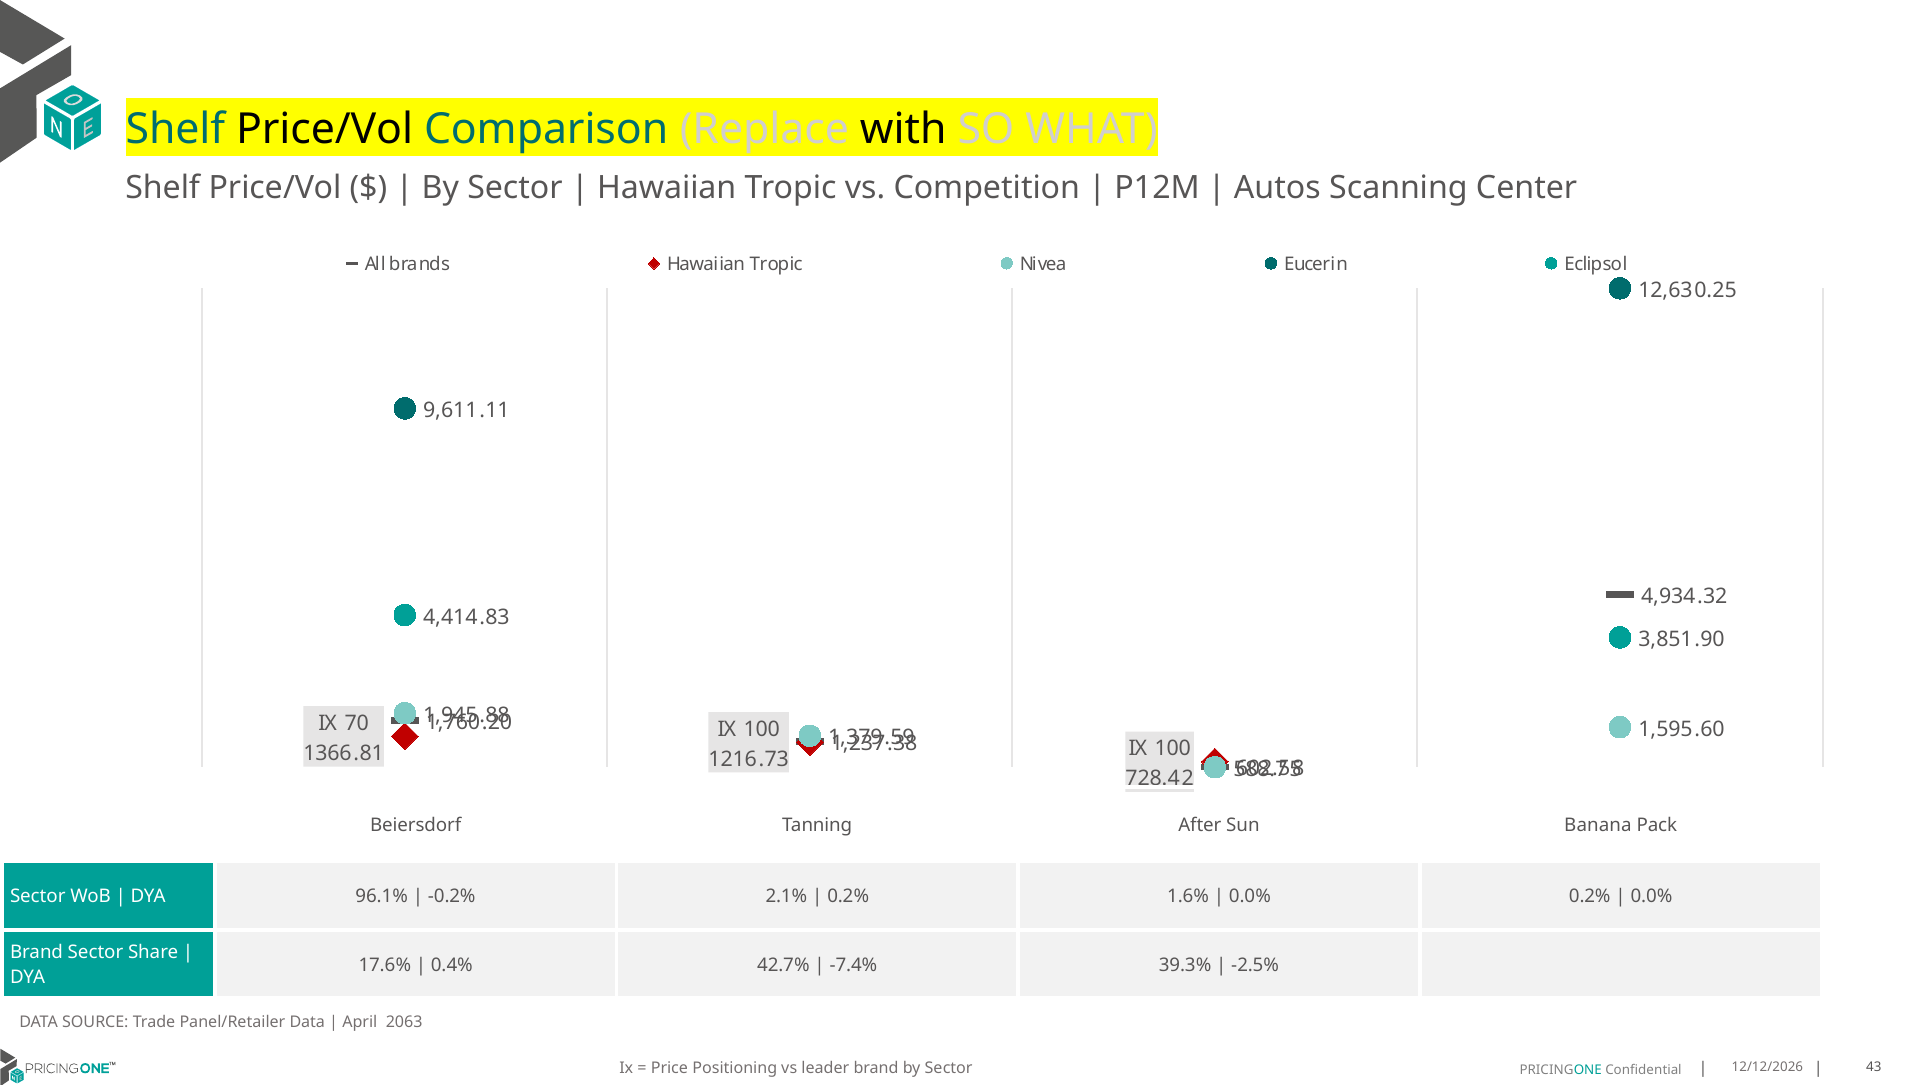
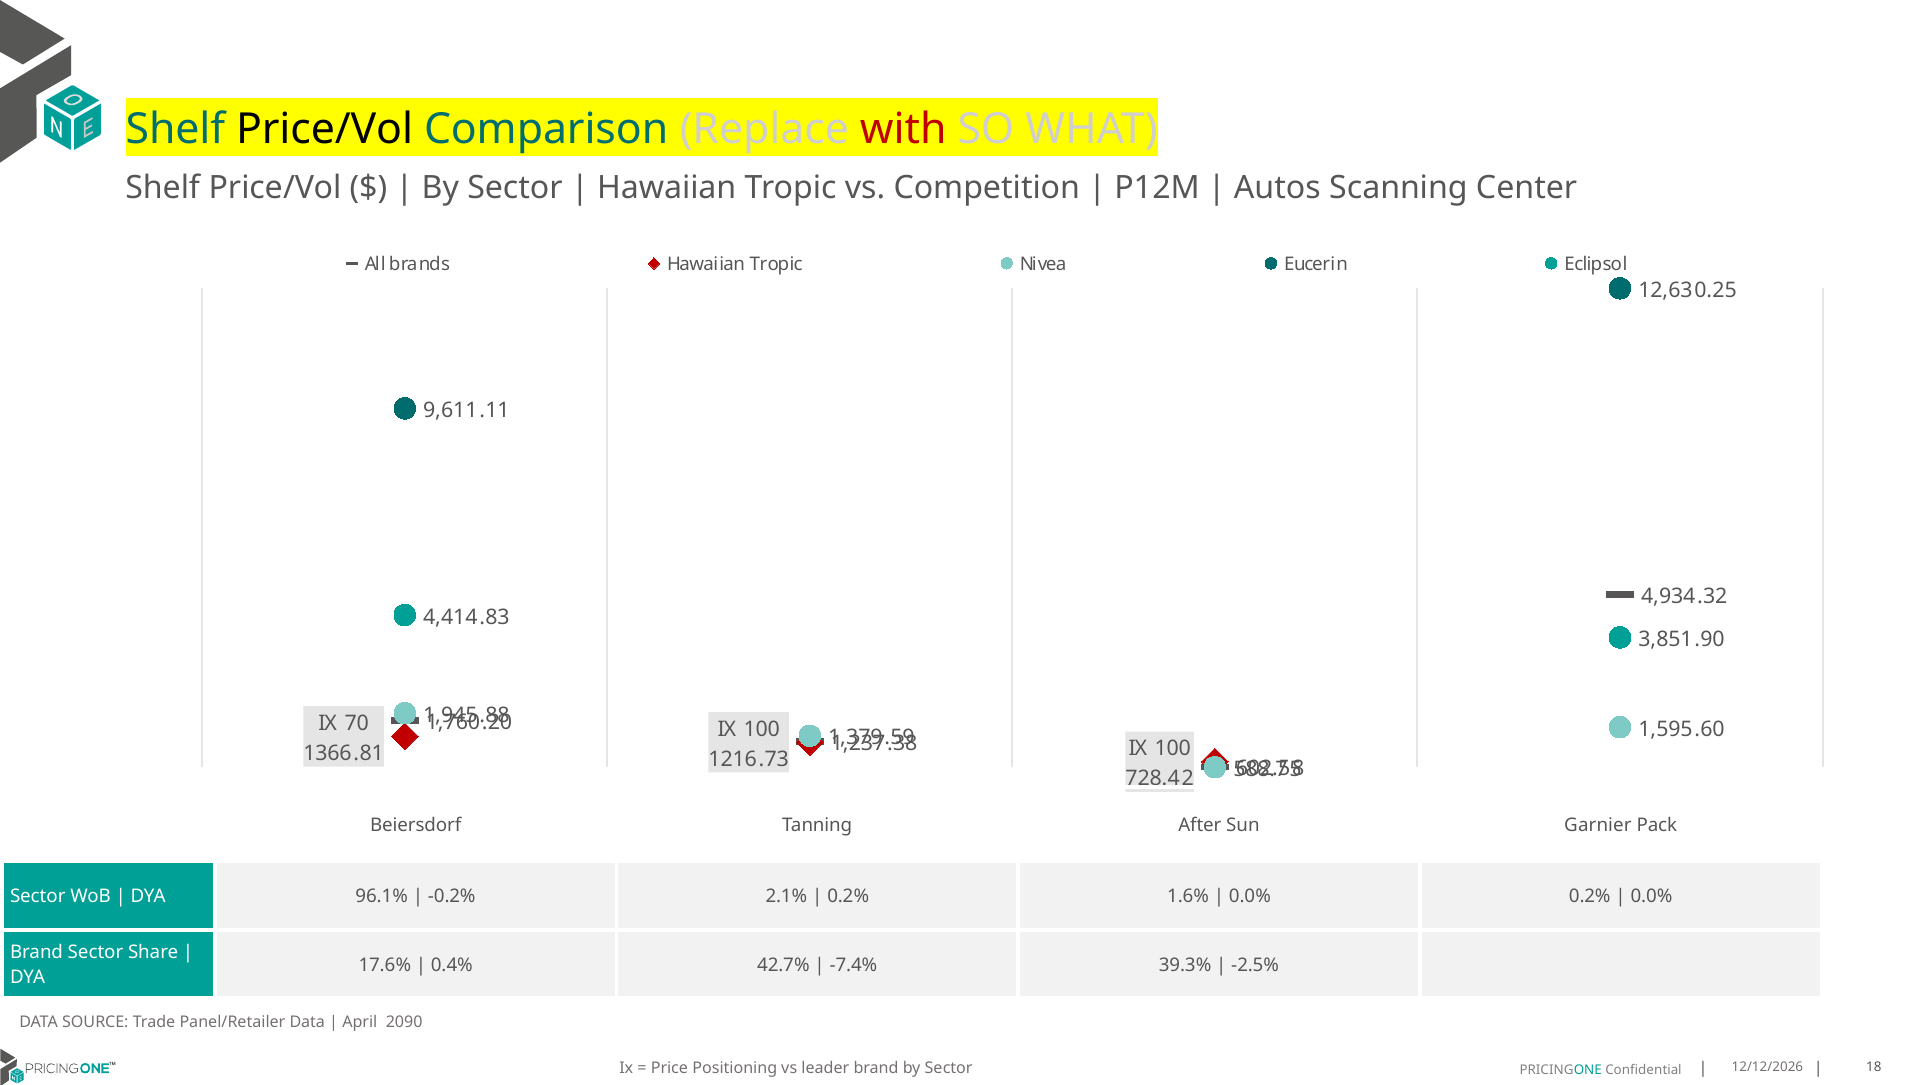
with colour: black -> red (903, 130)
Banana: Banana -> Garnier (1598, 826)
2063: 2063 -> 2090 (404, 1022)
43: 43 -> 18 (1874, 1067)
